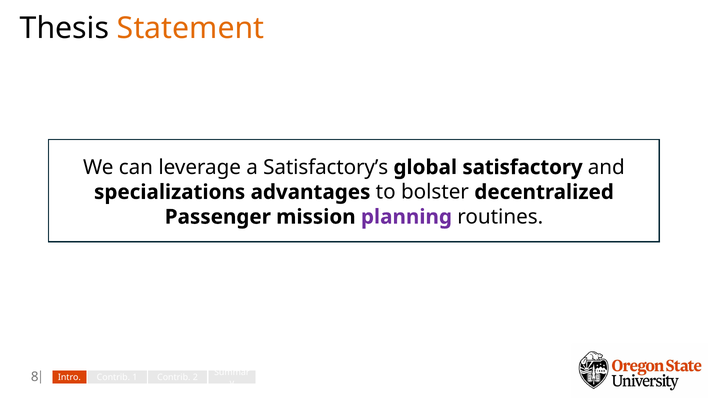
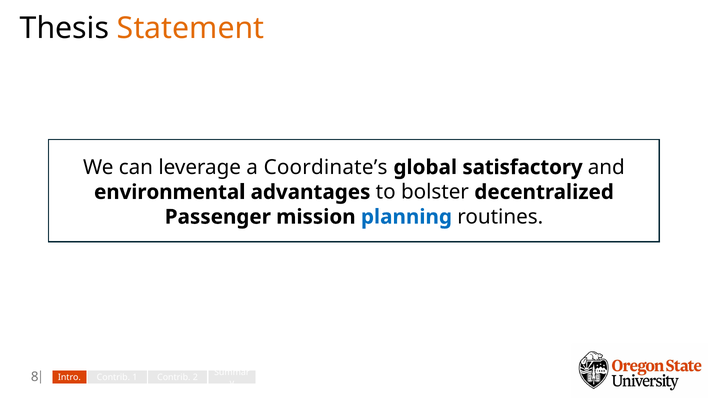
Satisfactory’s: Satisfactory’s -> Coordinate’s (326, 167)
specializations: specializations -> environmental (170, 192)
planning colour: purple -> blue (406, 217)
